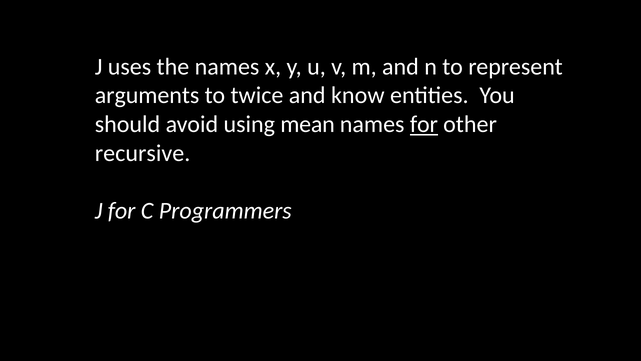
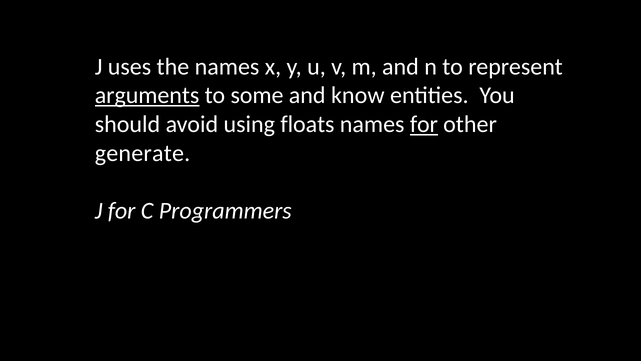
arguments underline: none -> present (147, 95)
twice: twice -> some (257, 95)
mean: mean -> floats (307, 124)
recursive: recursive -> generate (143, 153)
